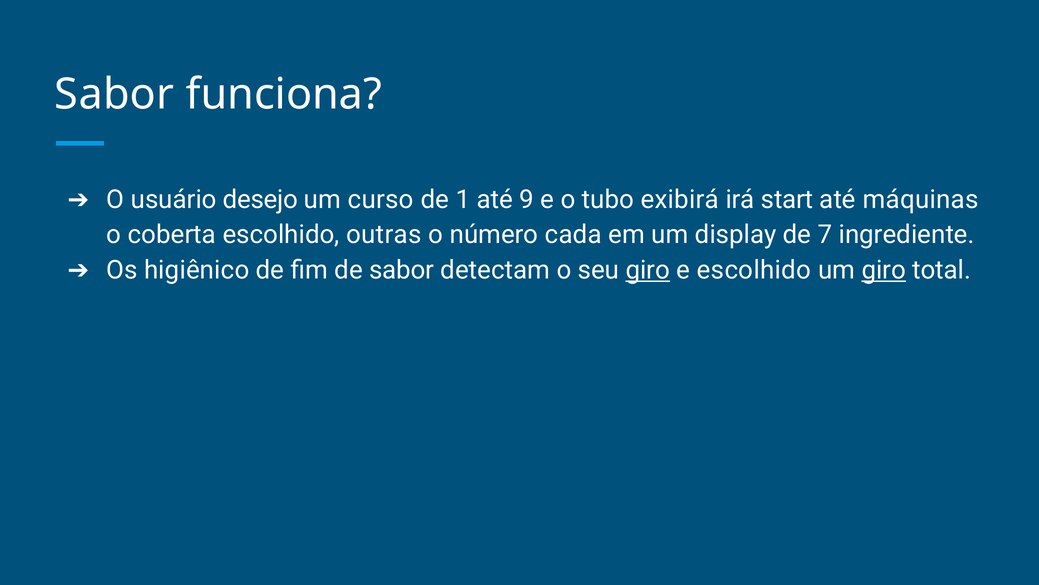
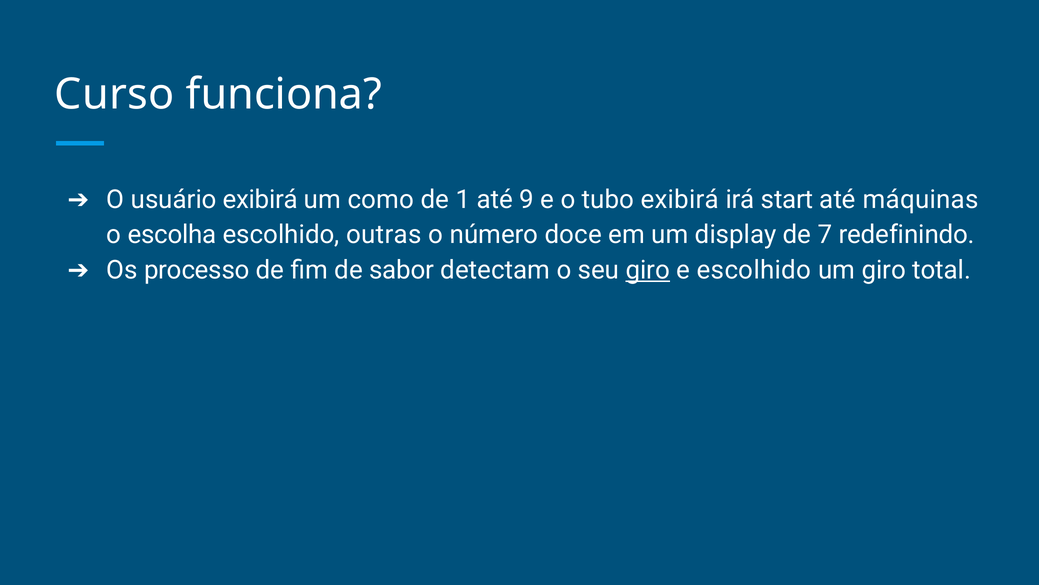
Sabor: Sabor -> Curso (114, 94)
usuário desejo: desejo -> exibirá (260, 200)
curso: curso -> como (381, 200)
coberta: coberta -> escolha (172, 235)
cada: cada -> doce (573, 235)
ingrediente: ingrediente -> redefinindo (907, 235)
higiênico: higiênico -> processo (197, 270)
giro underline: present -> none (884, 270)
